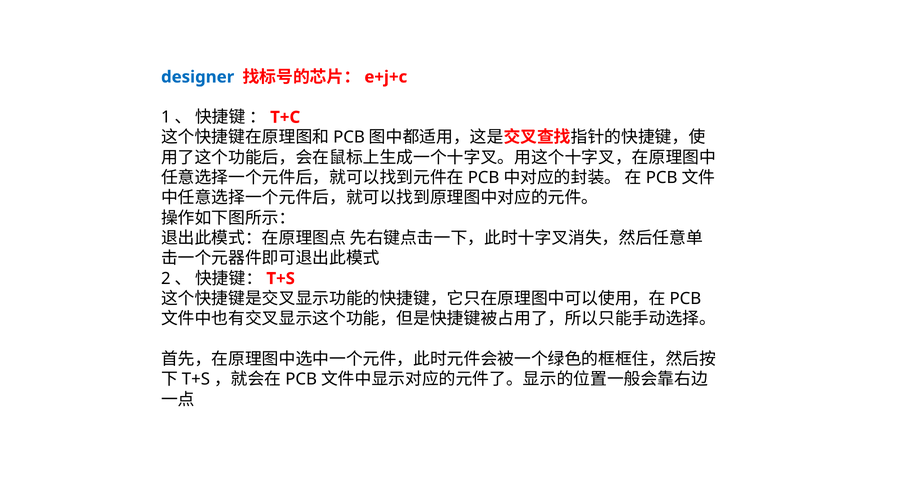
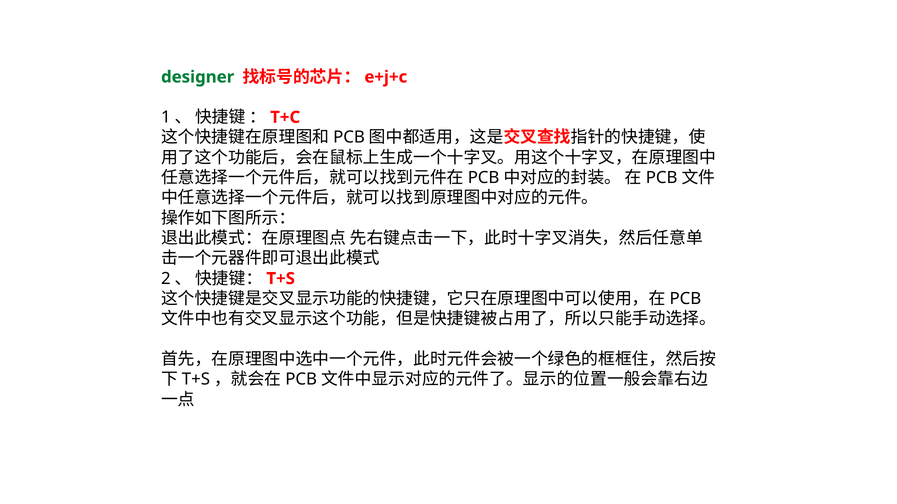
designer colour: blue -> green (198, 77)
